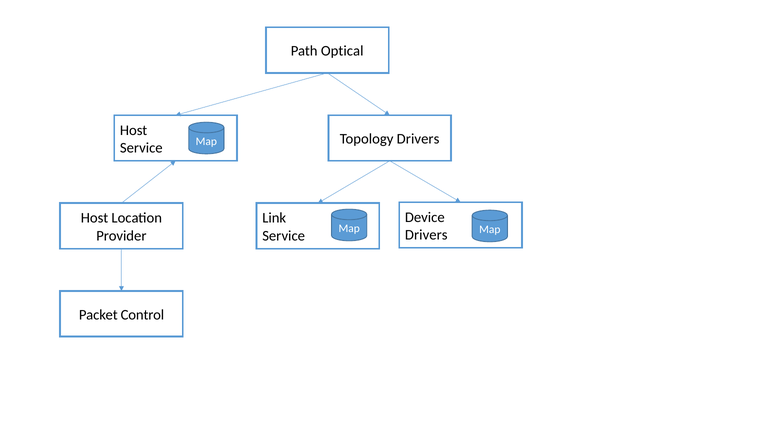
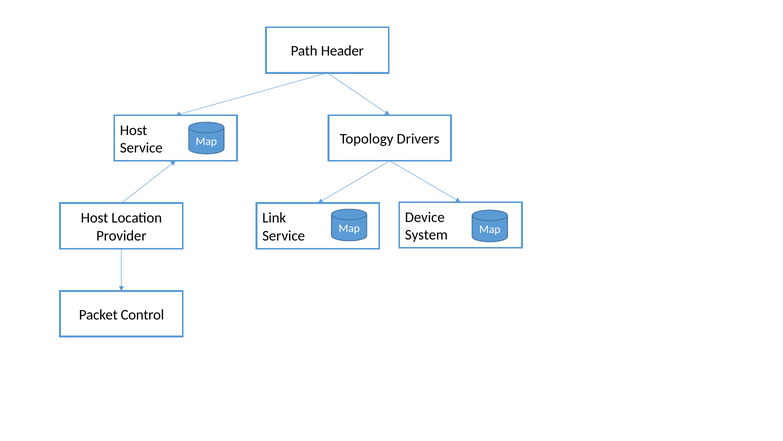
Optical: Optical -> Header (342, 51)
Drivers: Drivers -> System (426, 235)
